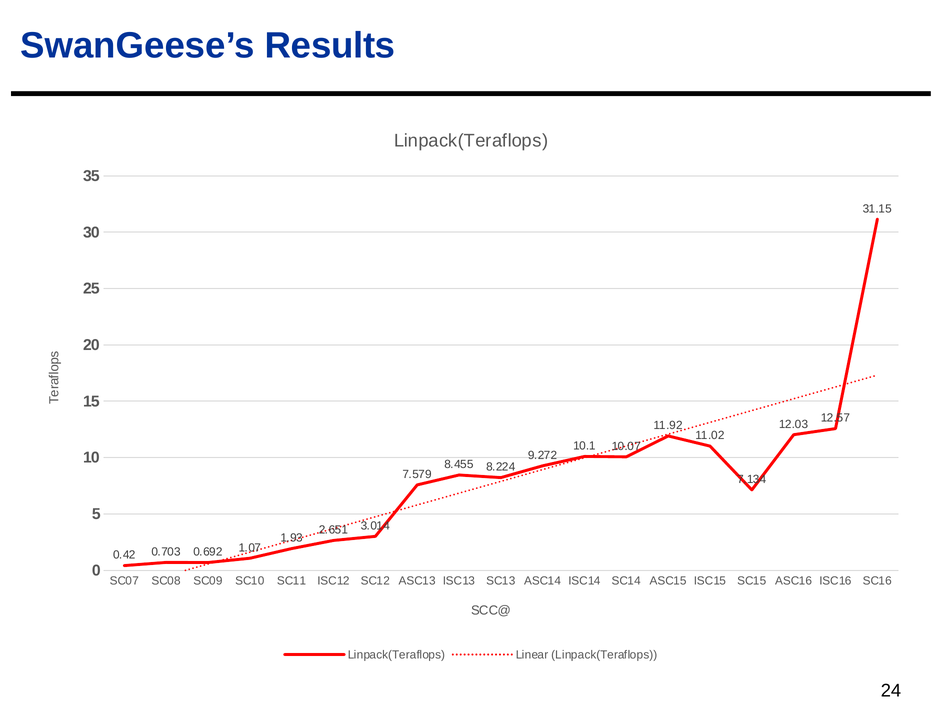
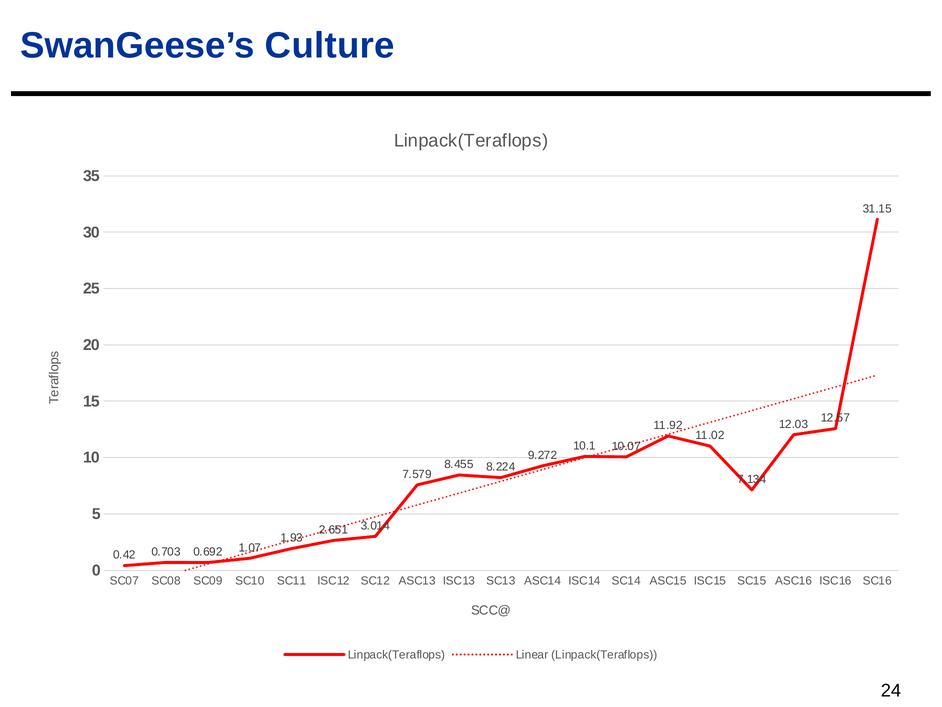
Results: Results -> Culture (330, 46)
